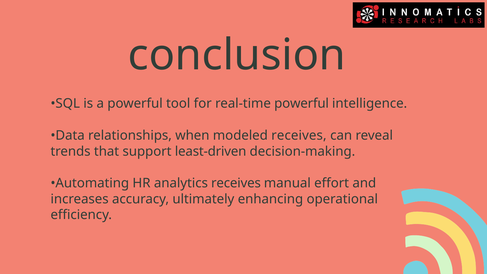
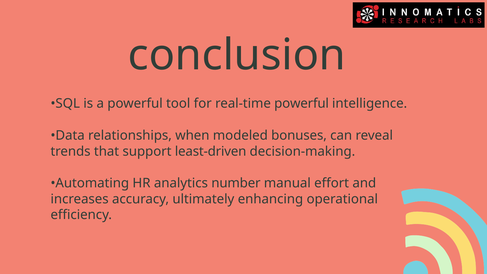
modeled receives: receives -> bonuses (299, 135)
analytics receives: receives -> number (236, 183)
